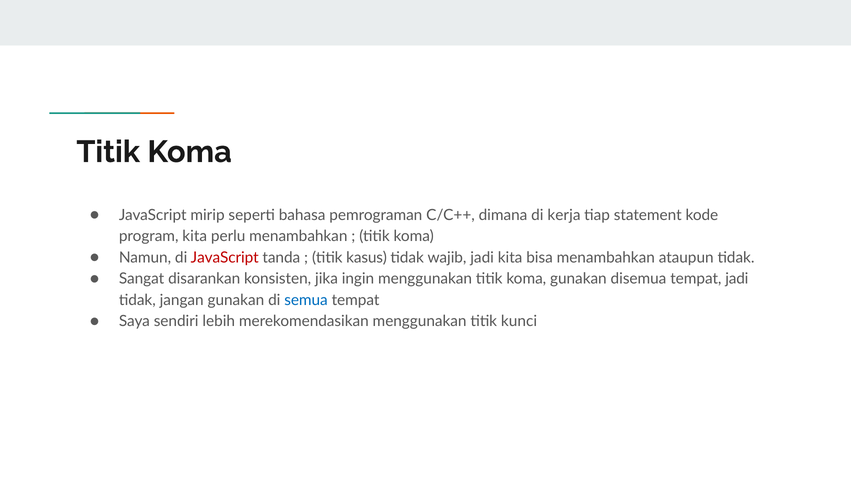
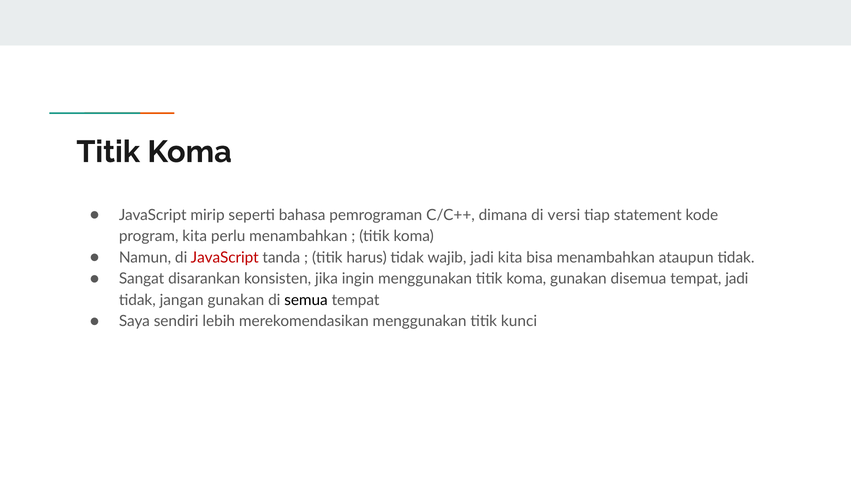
kerja: kerja -> versi (564, 215)
kasus: kasus -> harus (367, 257)
semua colour: blue -> black (306, 300)
